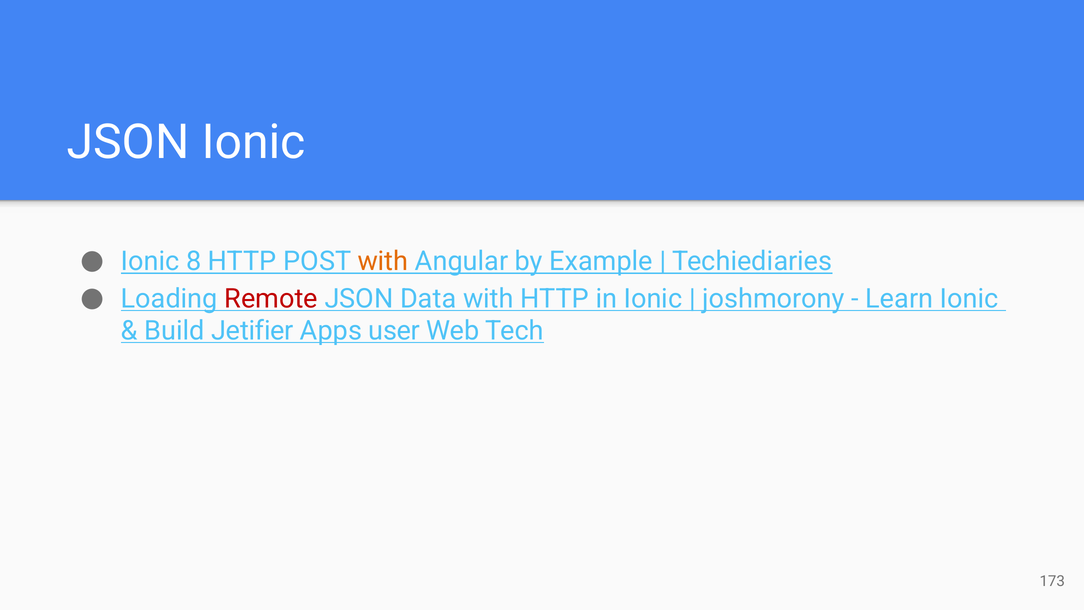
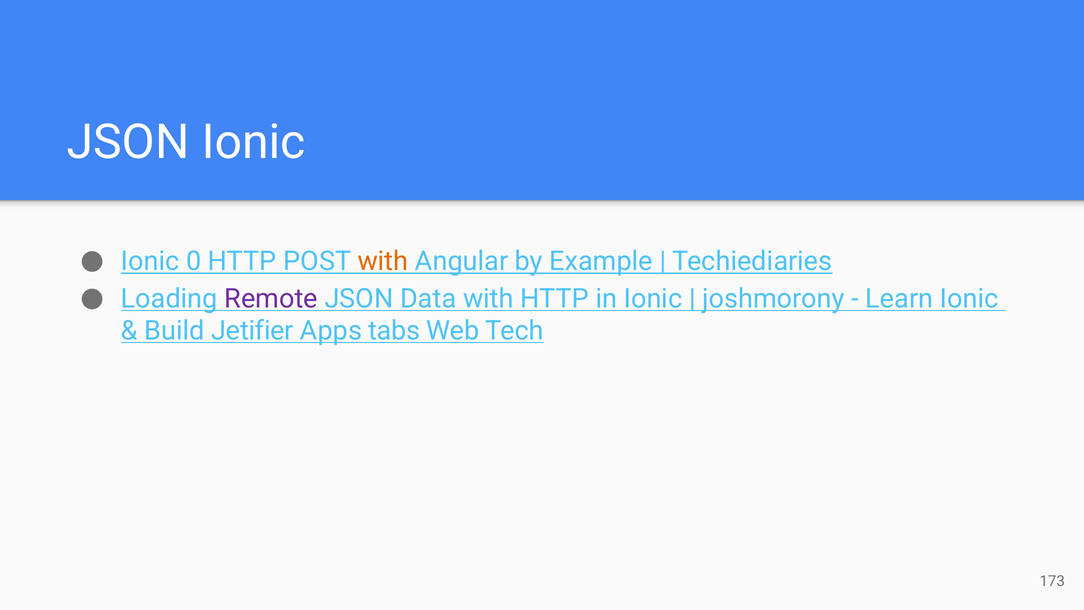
8: 8 -> 0 (194, 261)
Remote colour: red -> purple (271, 299)
user: user -> tabs (394, 331)
